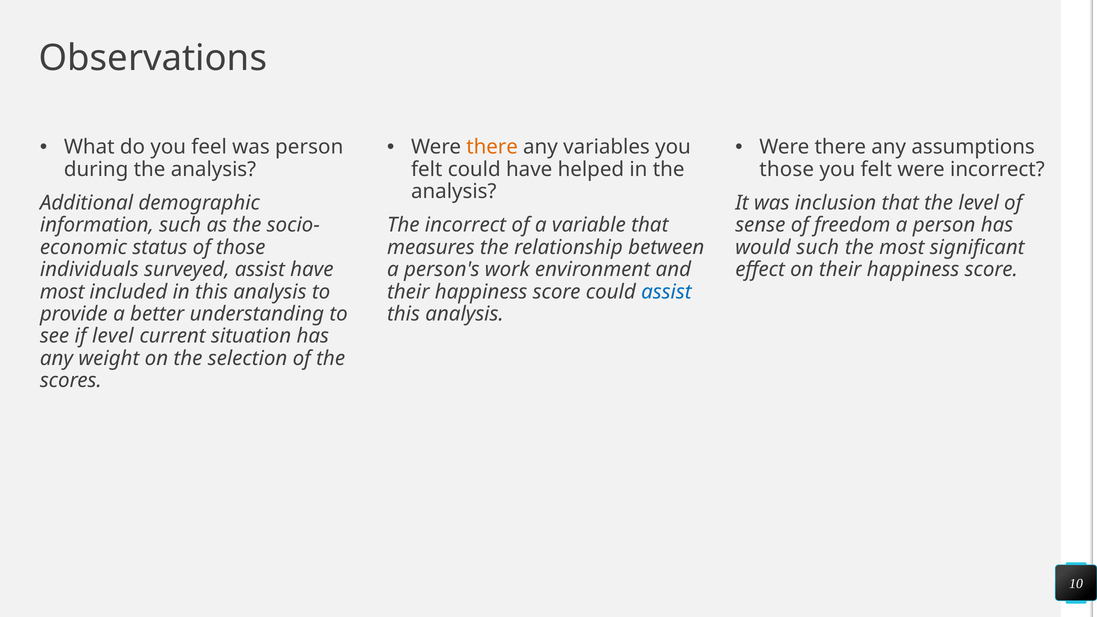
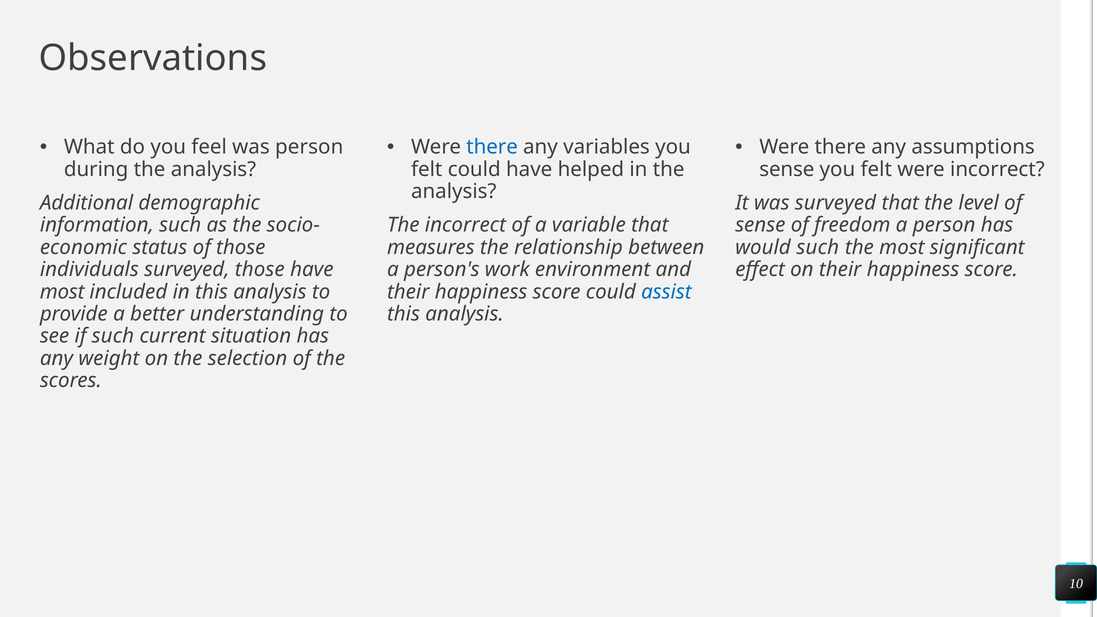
there colour: orange -> blue (492, 147)
those: those -> sense (787, 169)
was inclusion: inclusion -> surveyed (835, 203)
surveyed assist: assist -> those (260, 270)
if level: level -> such (113, 336)
